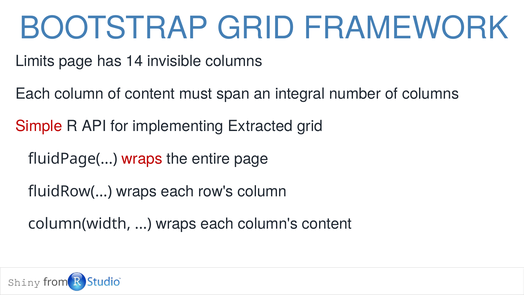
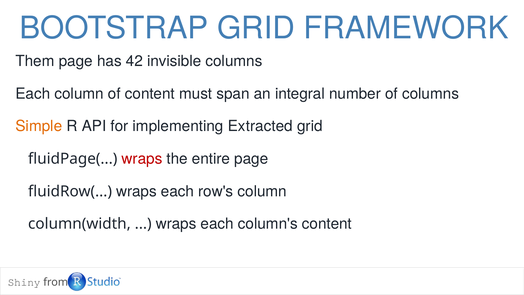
Limits: Limits -> Them (35, 61)
14: 14 -> 42 (134, 61)
Simple colour: red -> orange (39, 126)
